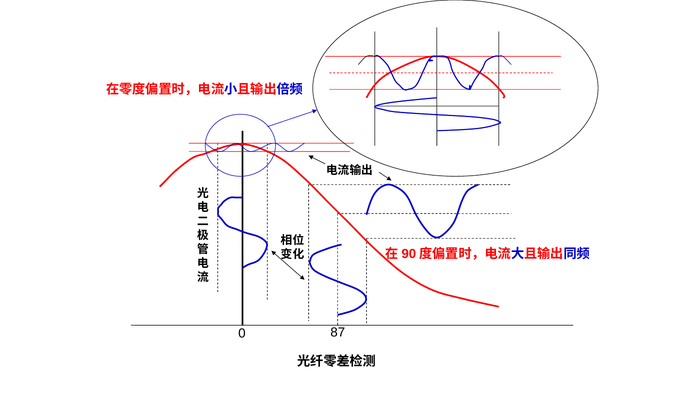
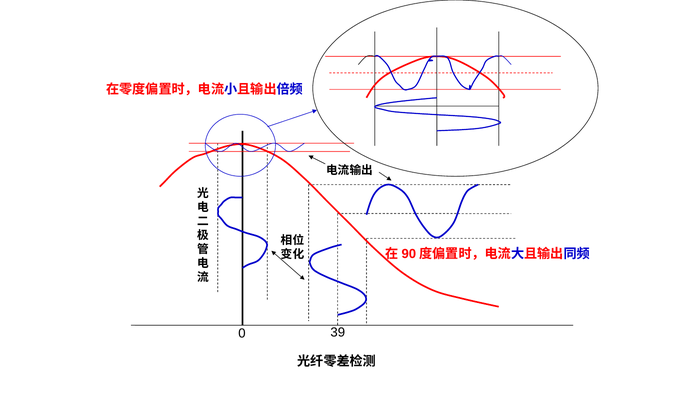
87: 87 -> 39 (338, 332)
